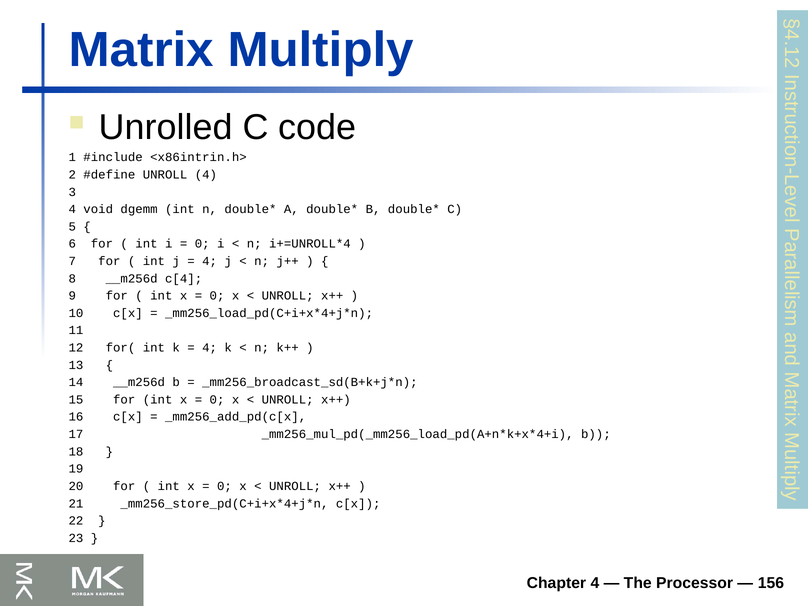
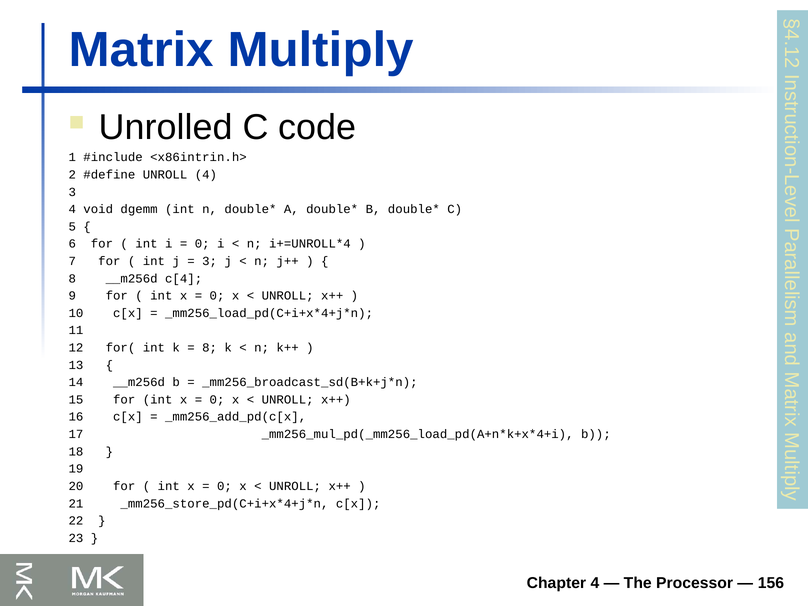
4: 4 -> 3 (210, 261)
4: 4 -> 8 (210, 348)
